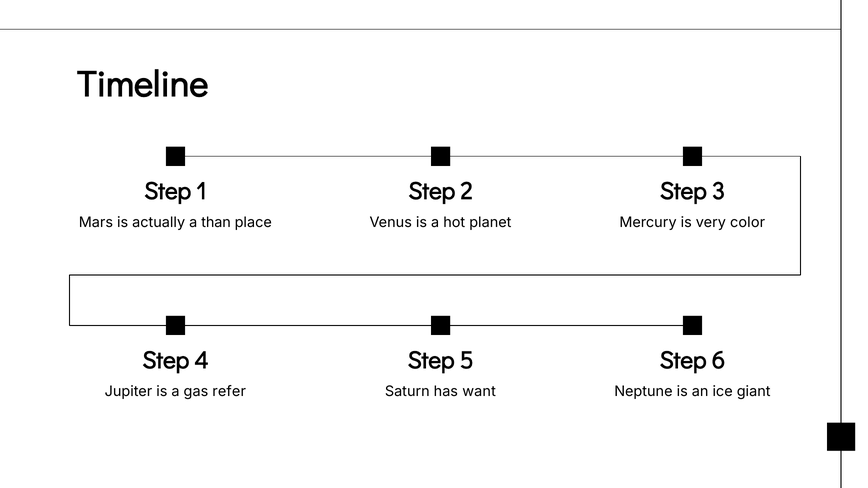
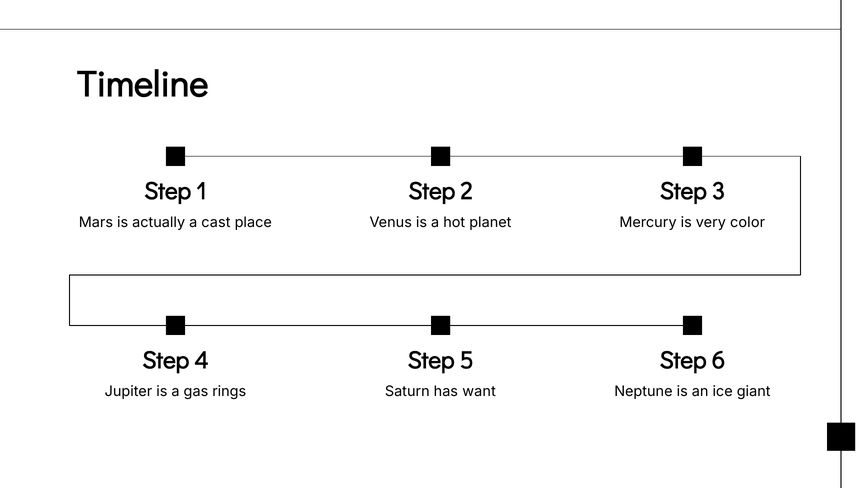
than: than -> cast (216, 222)
refer: refer -> rings (229, 392)
